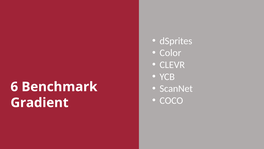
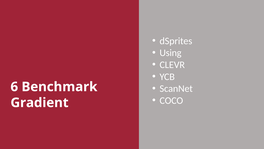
Color: Color -> Using (171, 53)
